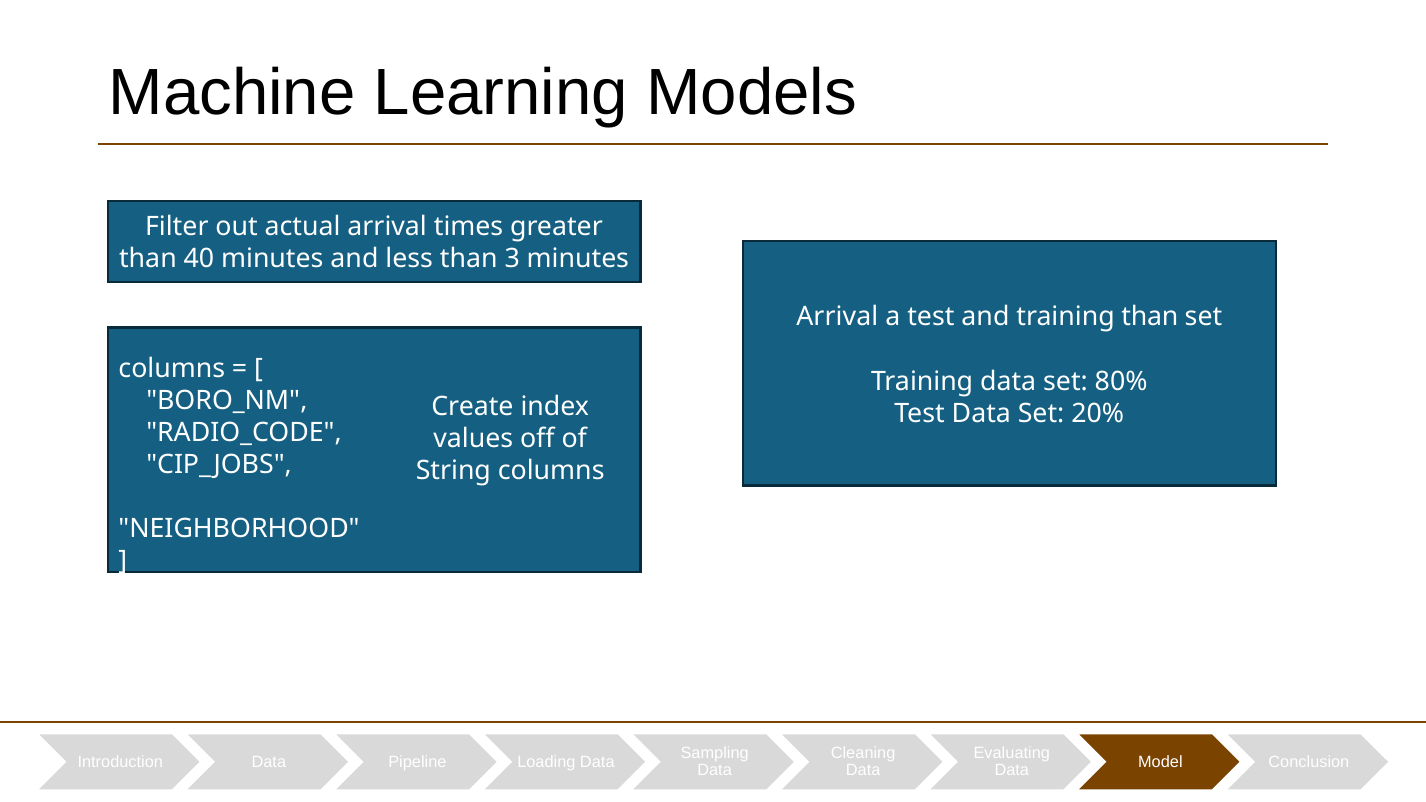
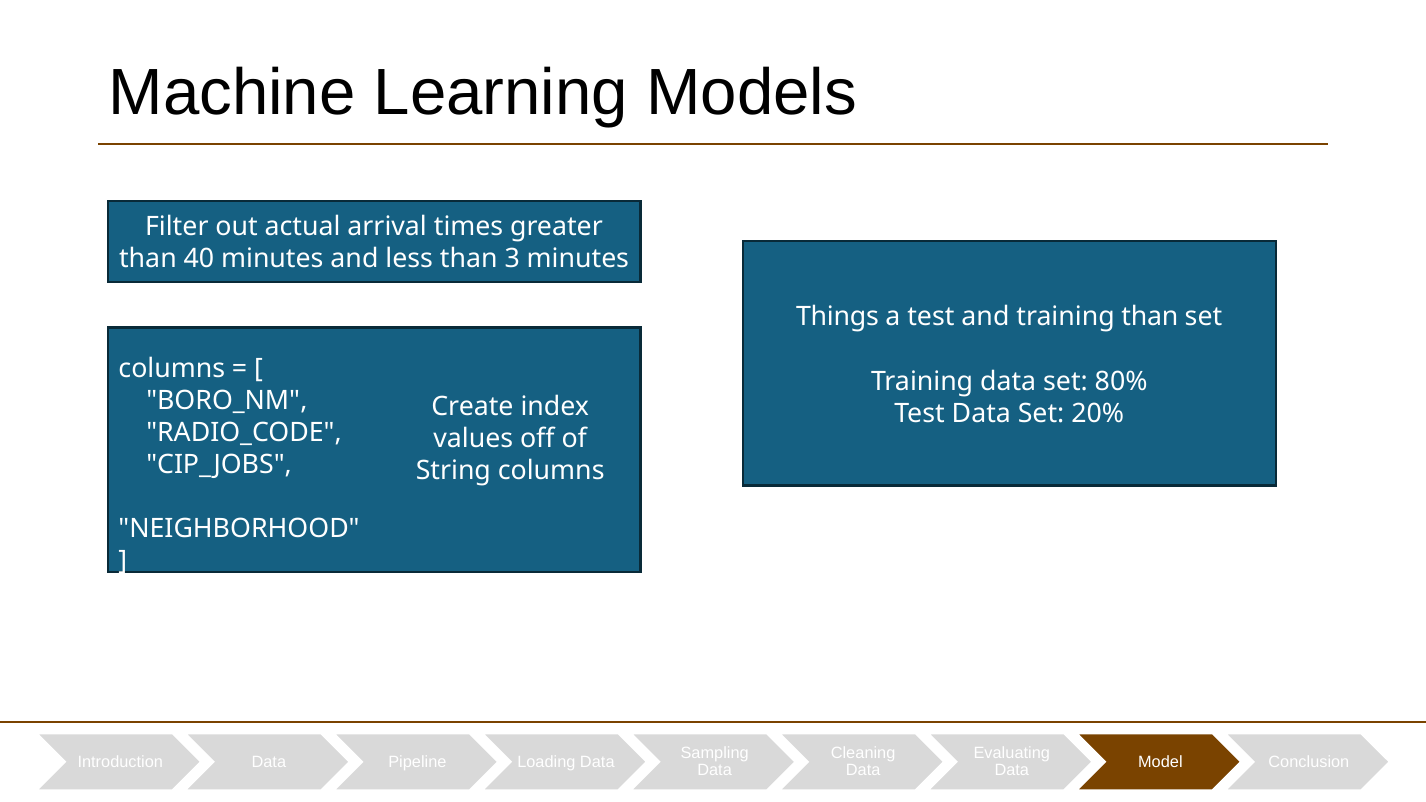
Arrival: Arrival -> Things (837, 317)
